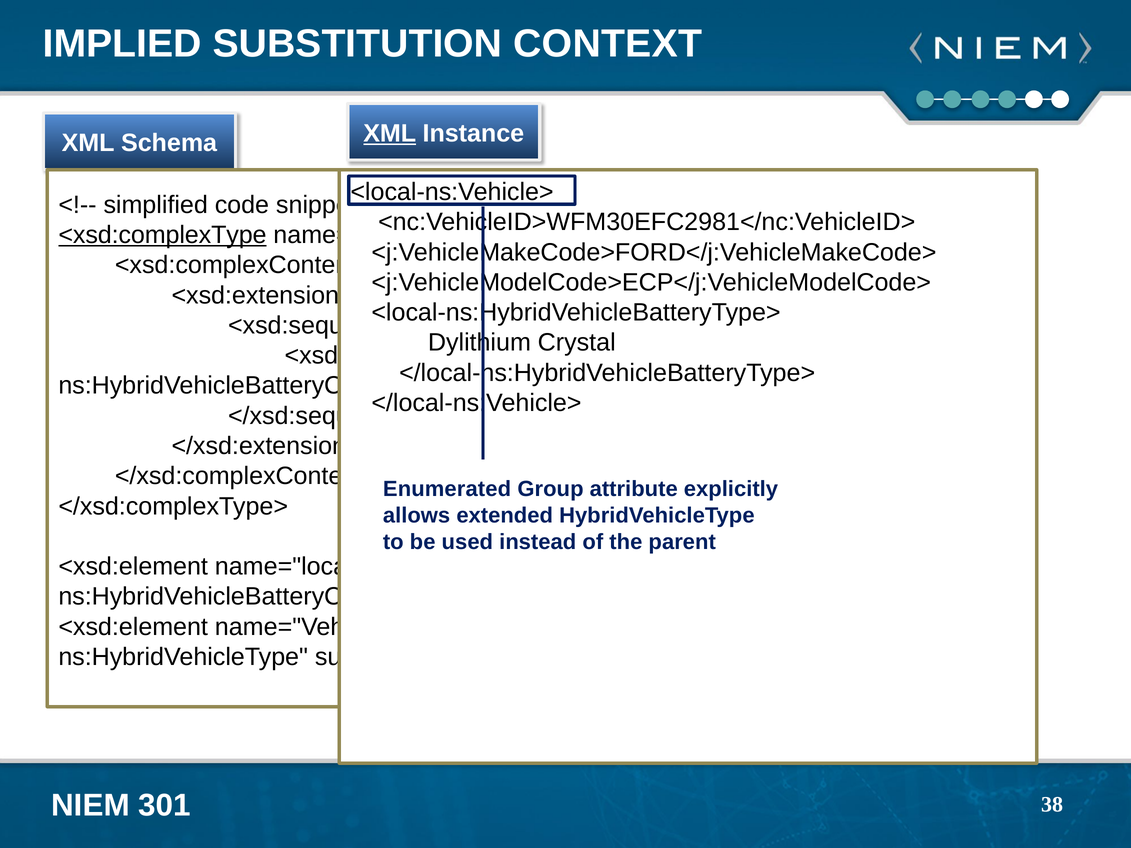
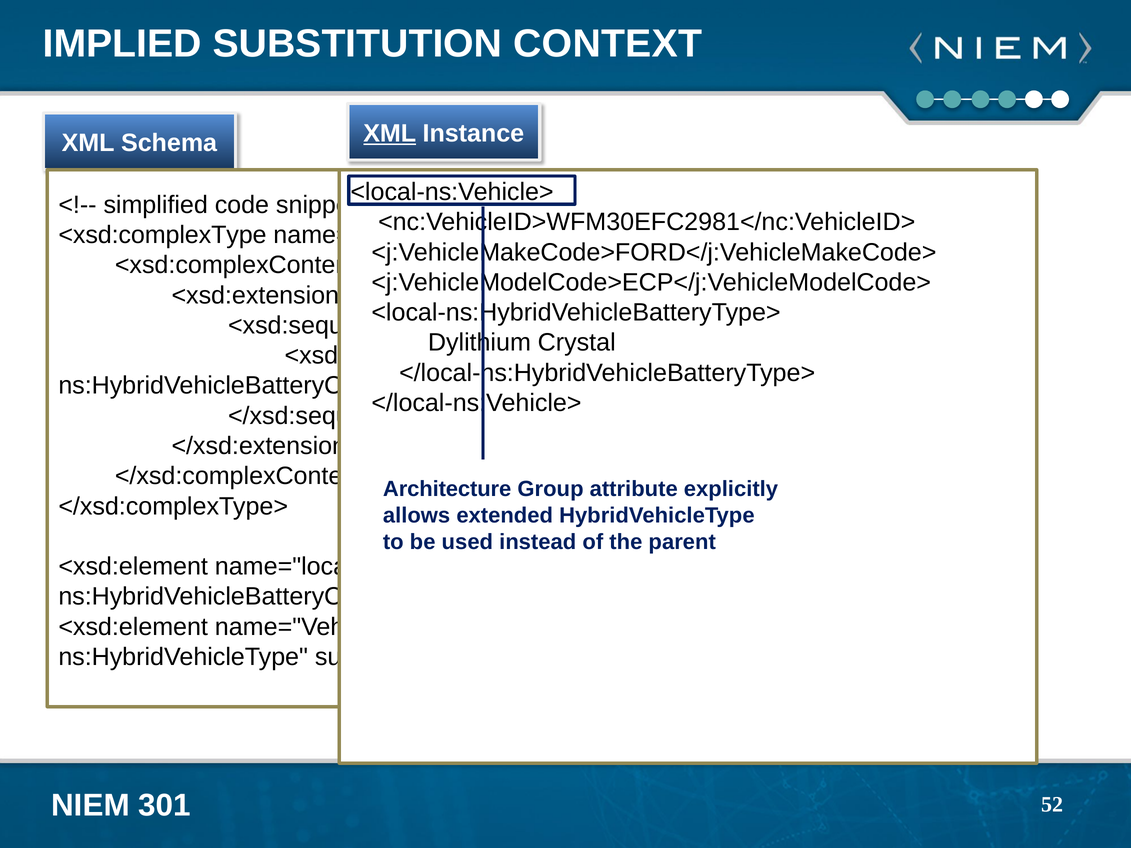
<xsd:complexType underline: present -> none (162, 235)
Enumerated: Enumerated -> Architecture (447, 489)
38: 38 -> 52 (1052, 805)
